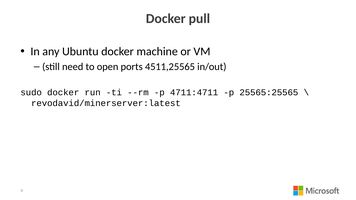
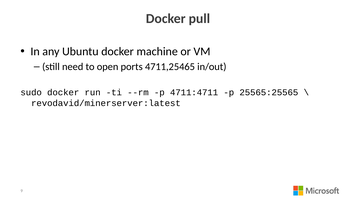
4511,25565: 4511,25565 -> 4711,25465 (170, 67)
